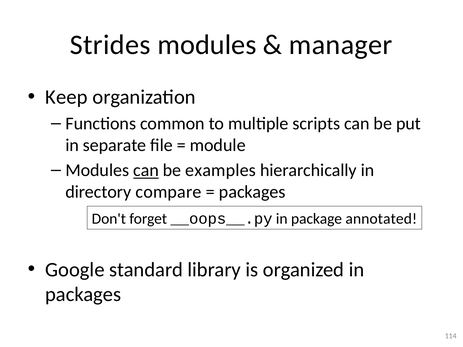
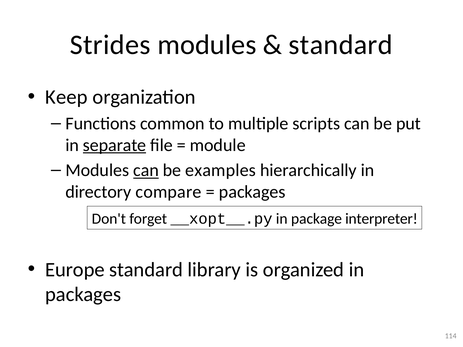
manager: manager -> standard (341, 45)
separate underline: none -> present (115, 145)
__oops__.py: __oops__.py -> __xopt__.py (222, 219)
annotated: annotated -> interpreter (381, 219)
Google: Google -> Europe (75, 270)
